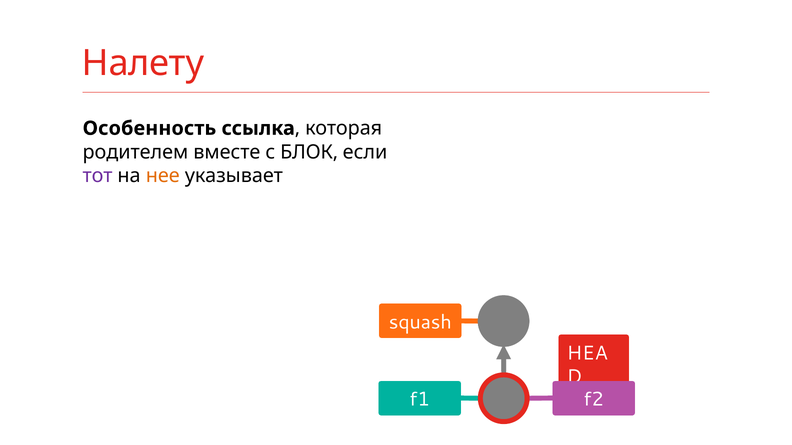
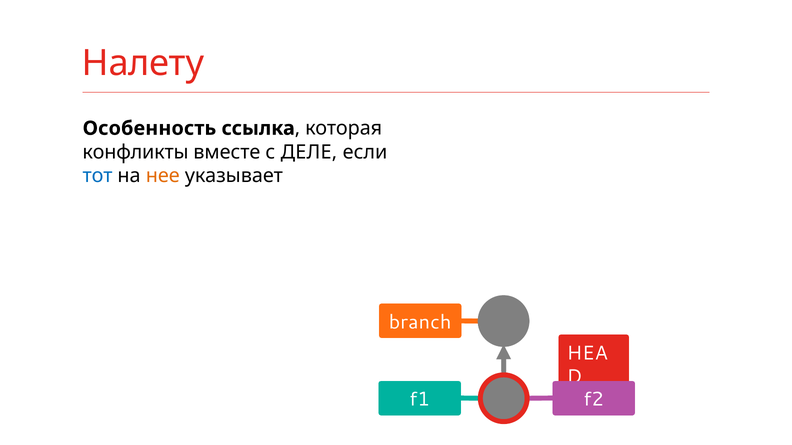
родителем: родителем -> конфликты (135, 152)
БЛОК: БЛОК -> ДЕЛЕ (309, 152)
тот colour: purple -> blue (98, 176)
squash: squash -> branch (420, 323)
